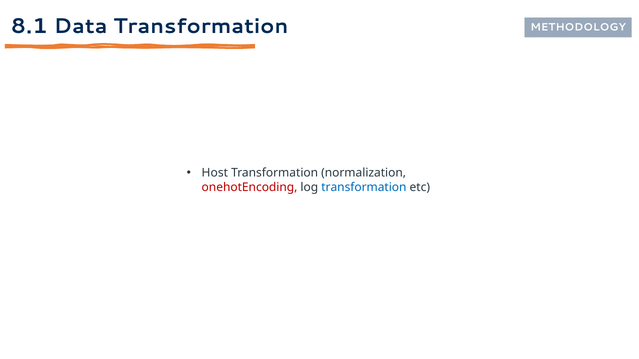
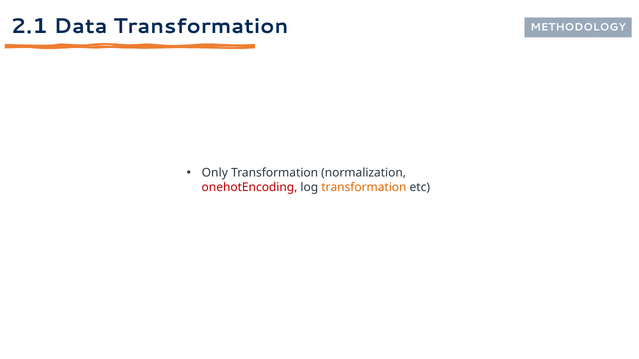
8.1: 8.1 -> 2.1 (29, 26)
Host: Host -> Only (215, 173)
transformation colour: blue -> orange (364, 188)
